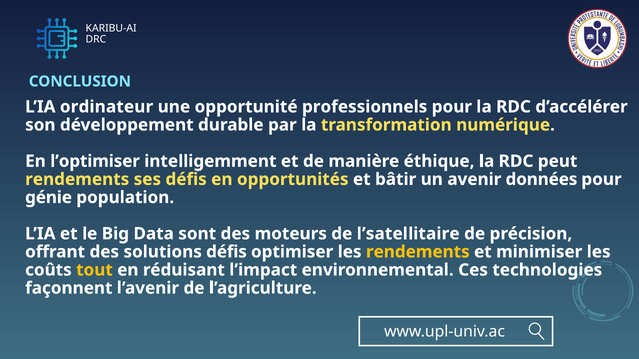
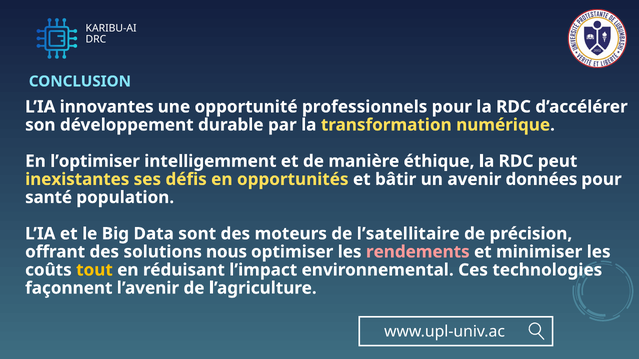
ordinateur: ordinateur -> innovantes (107, 107)
rendements: rendements -> inexistantes (77, 180)
génie: génie -> santé (49, 198)
solutions défis: défis -> nous (227, 252)
rendements colour: yellow -> pink (418, 252)
